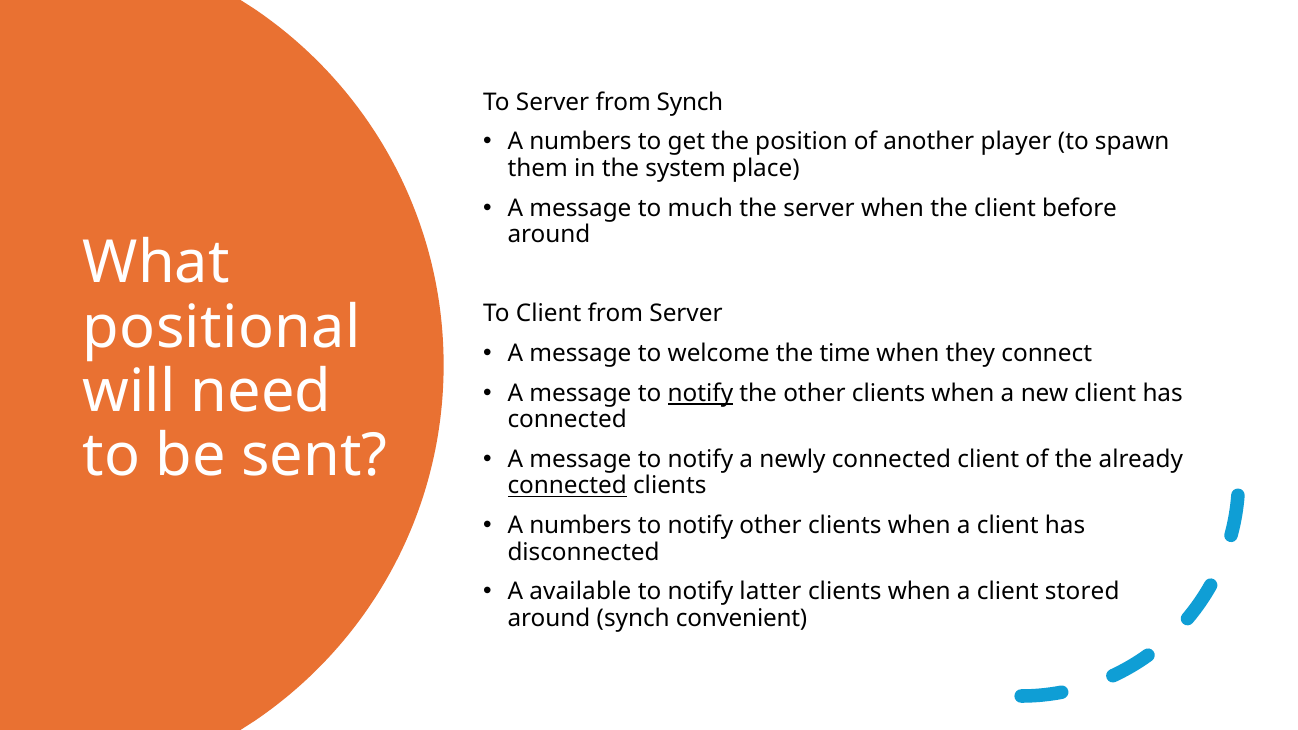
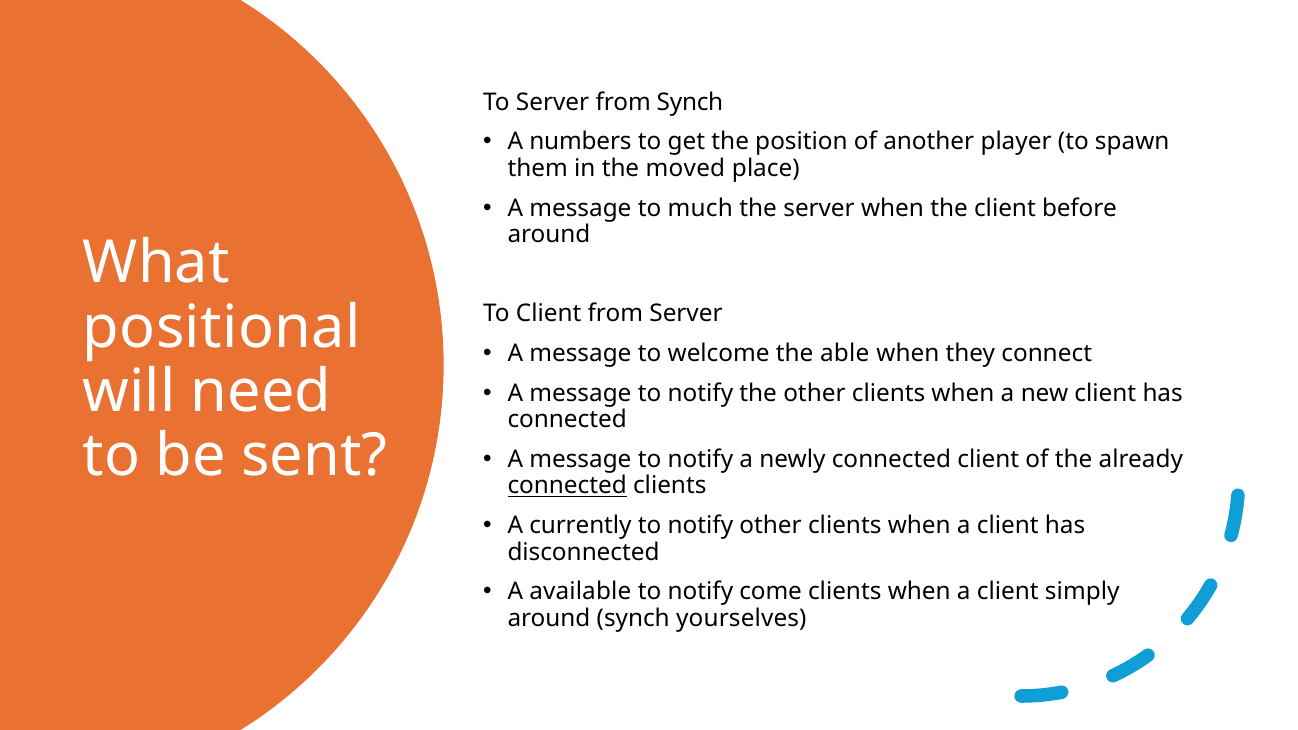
system: system -> moved (685, 168)
time: time -> able (845, 354)
notify underline: present -> none (700, 394)
numbers: numbers -> currently (580, 526)
latter: latter -> come (771, 592)
stored: stored -> simply (1082, 592)
convenient: convenient -> yourselves (741, 618)
